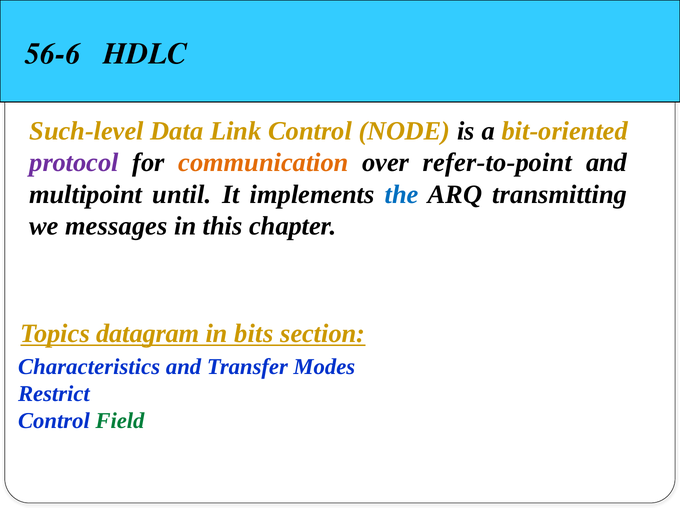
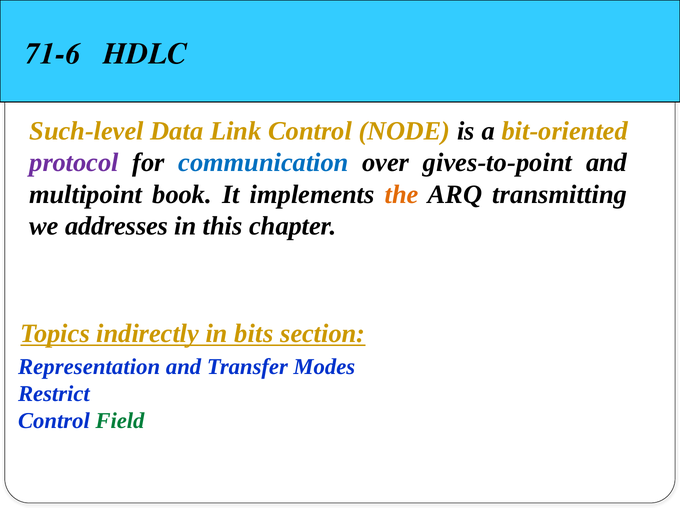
56-6: 56-6 -> 71-6 (53, 54)
communication colour: orange -> blue (263, 163)
refer-to-point: refer-to-point -> gives-to-point (498, 163)
until: until -> book (182, 194)
the colour: blue -> orange (402, 194)
messages: messages -> addresses (117, 226)
datagram: datagram -> indirectly (148, 334)
Characteristics: Characteristics -> Representation (89, 367)
